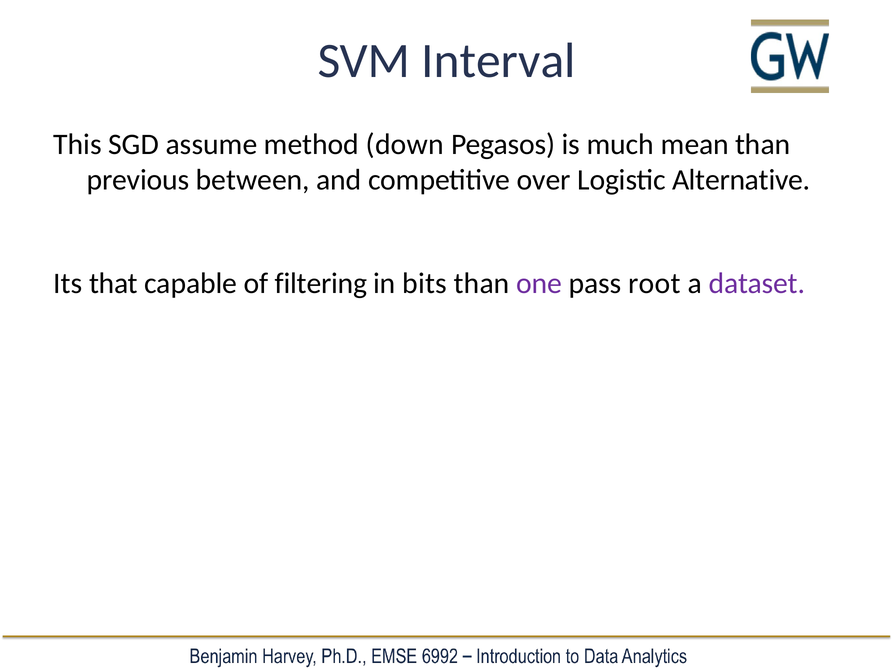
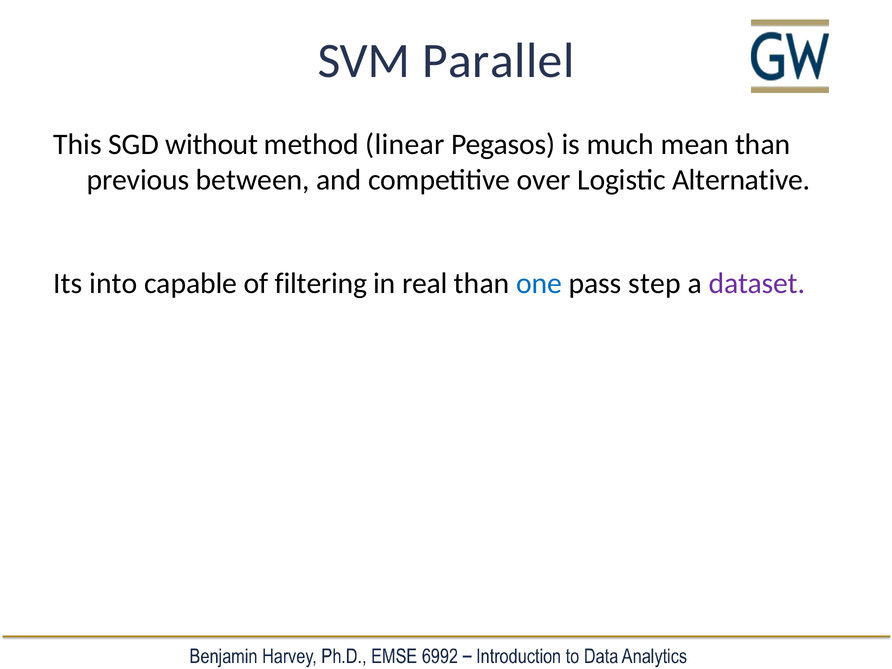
Interval: Interval -> Parallel (498, 61)
assume: assume -> without (212, 144)
down: down -> linear (405, 144)
that: that -> into (113, 283)
bits: bits -> real (425, 283)
one colour: purple -> blue (539, 283)
root: root -> step (655, 283)
